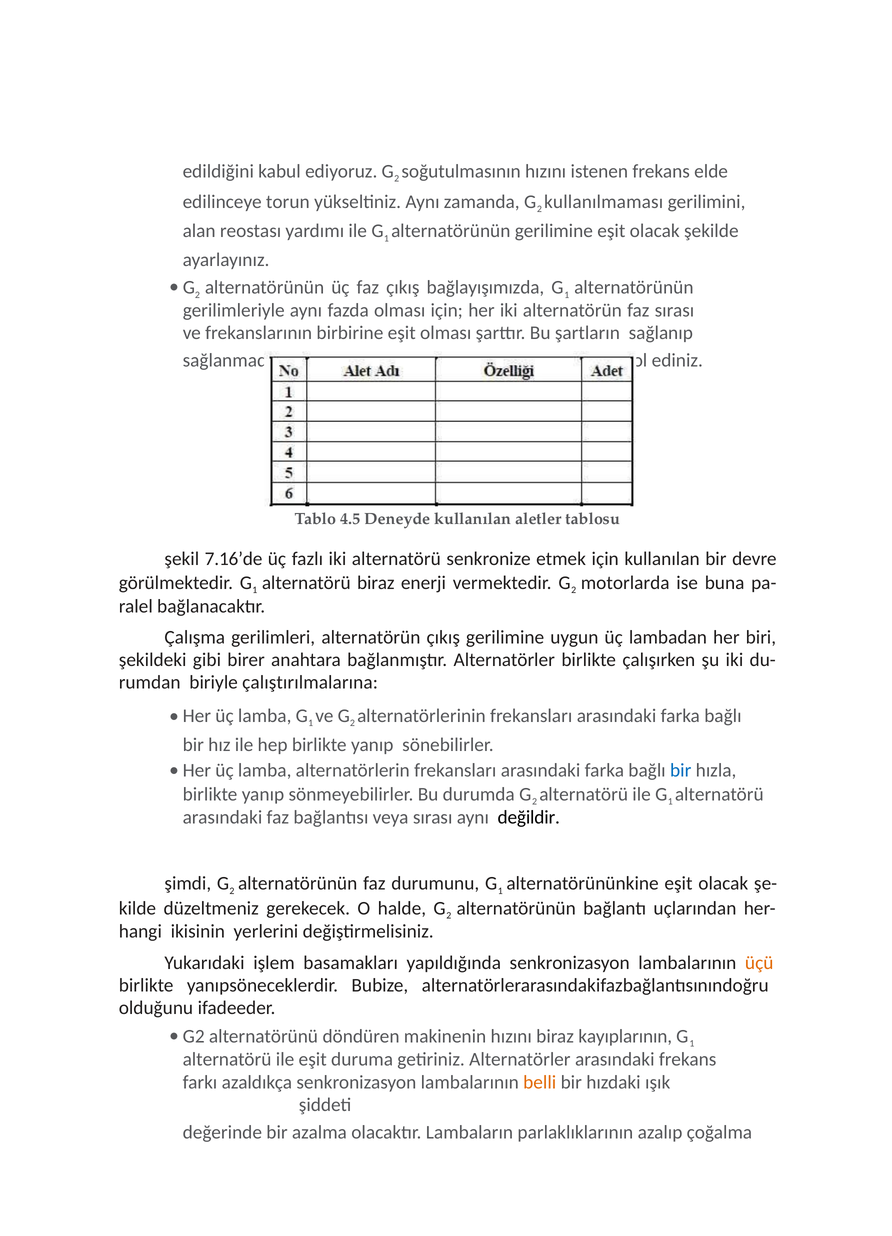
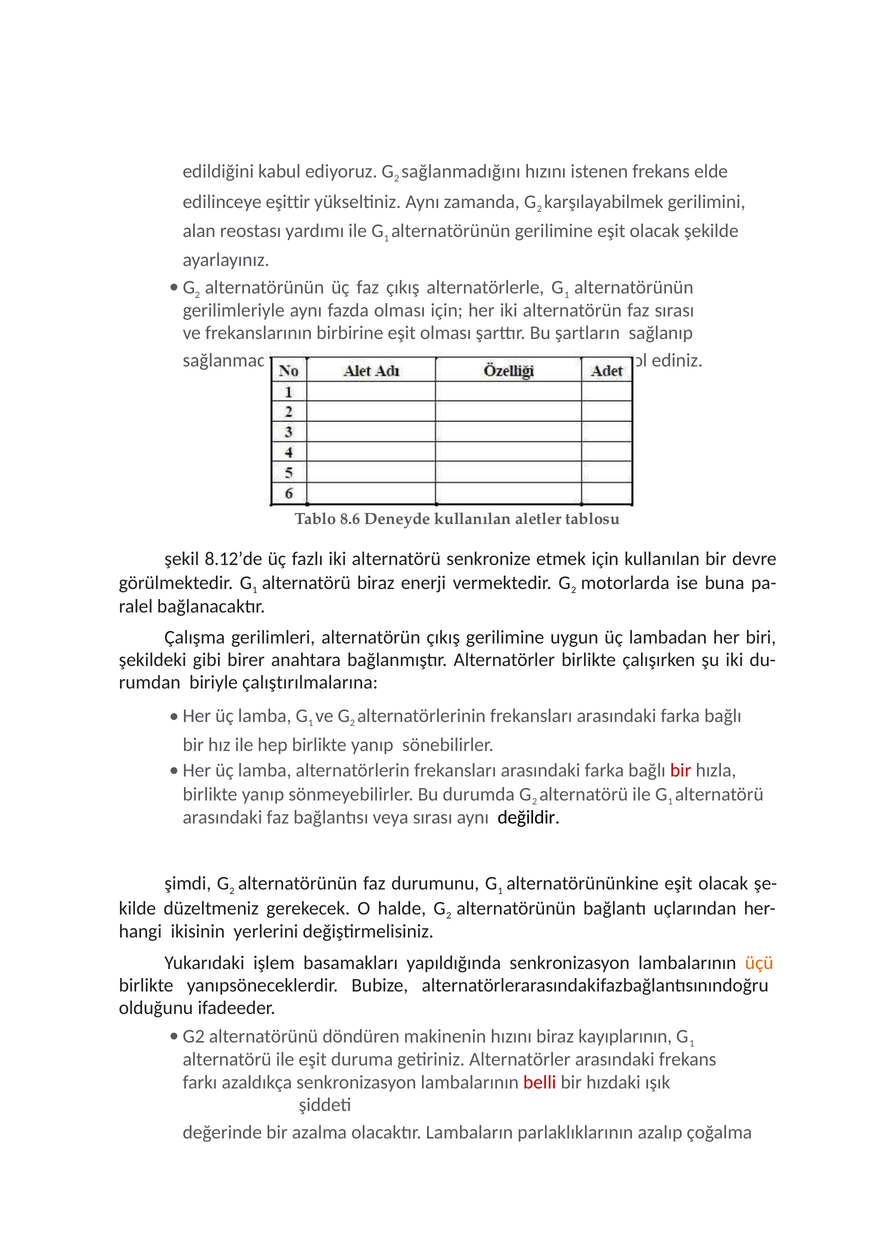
soğutulmasının: soğutulmasının -> sağlanmadığını (461, 171)
torun: torun -> eşittir (288, 202)
kullanılmaması: kullanılmaması -> karşılayabilmek (604, 202)
bağlayışımızda: bağlayışımızda -> alternatörlerle (485, 287)
4.5: 4.5 -> 8.6 (350, 519)
7.16’de: 7.16’de -> 8.12’de (234, 559)
bir colour: blue -> red (681, 770)
belli colour: orange -> red (540, 1082)
